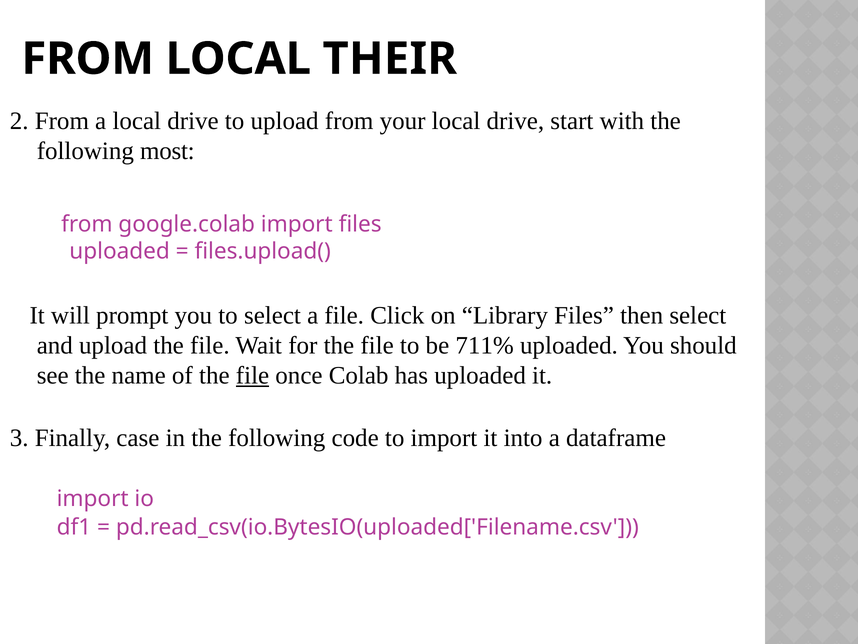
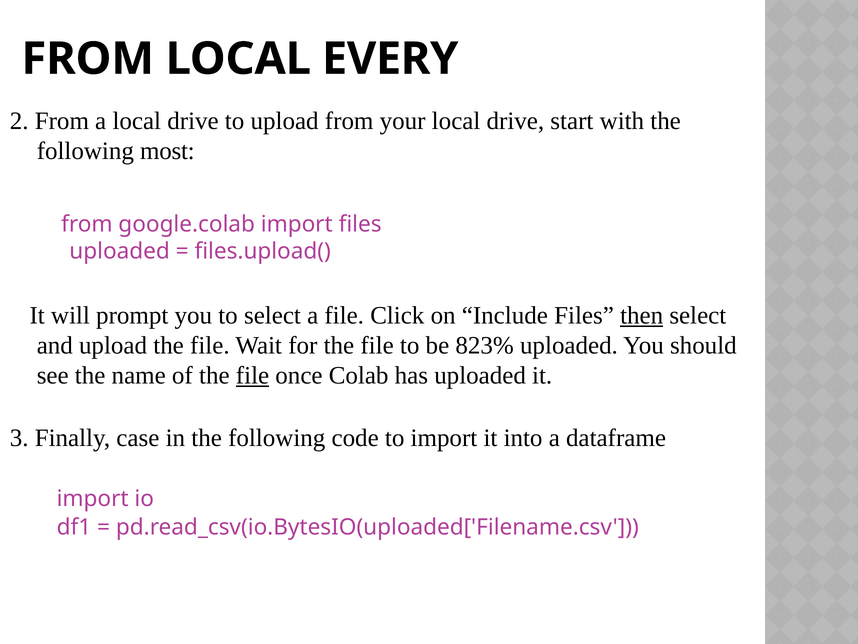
THEIR: THEIR -> EVERY (390, 59)
Library: Library -> Include (505, 315)
then underline: none -> present (642, 315)
711%: 711% -> 823% (485, 345)
